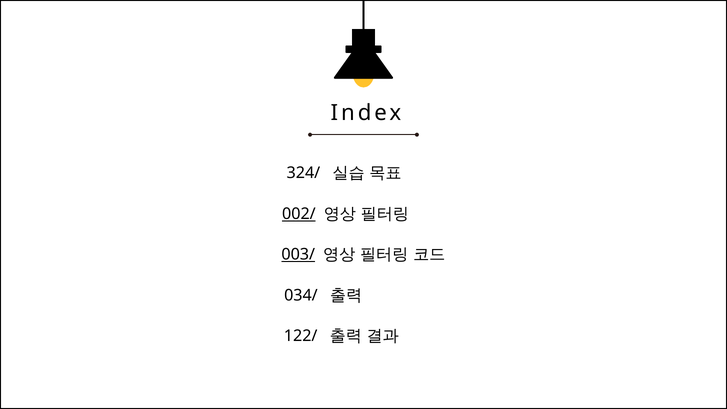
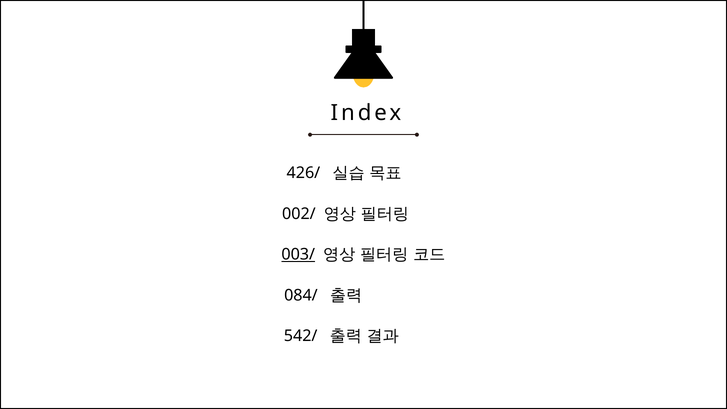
324/: 324/ -> 426/ (303, 173)
002/ underline: present -> none (299, 214)
034/: 034/ -> 084/ (301, 295)
122/: 122/ -> 542/ (301, 336)
